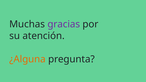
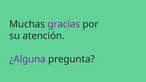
¿Alguna colour: orange -> purple (27, 59)
